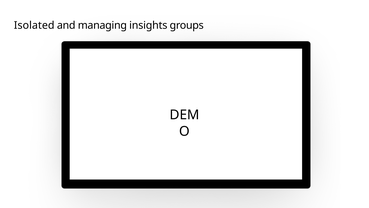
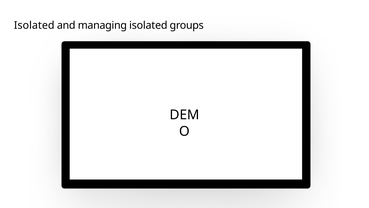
managing insights: insights -> isolated (148, 25)
